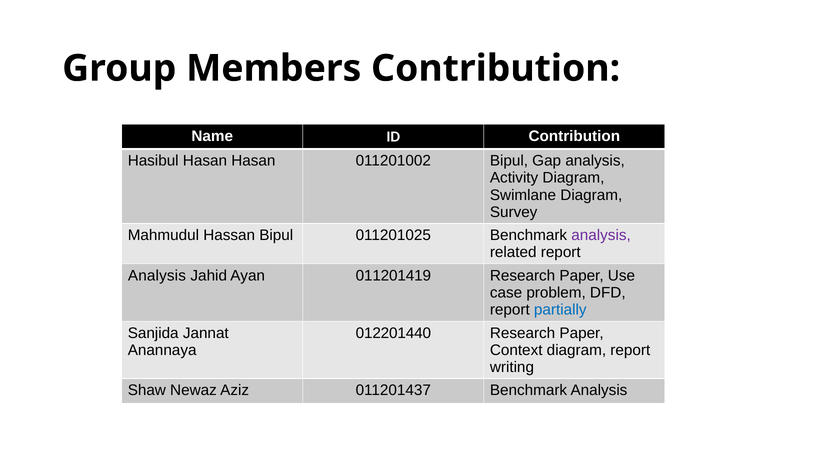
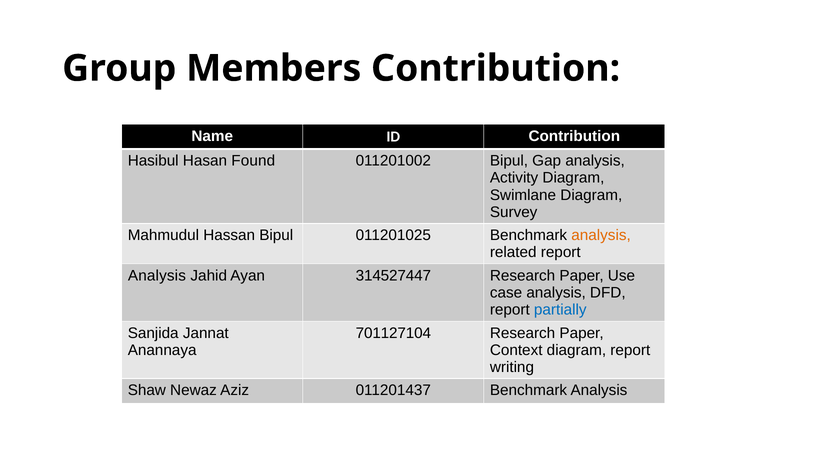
Hasan Hasan: Hasan -> Found (253, 161)
analysis colour: purple -> orange (601, 236)
011201419: 011201419 -> 314527447 (393, 276)
case problem: problem -> analysis (556, 293)
012201440: 012201440 -> 701127104 (393, 333)
